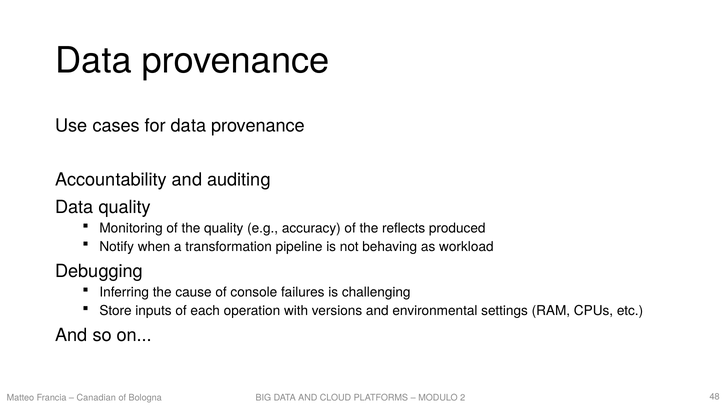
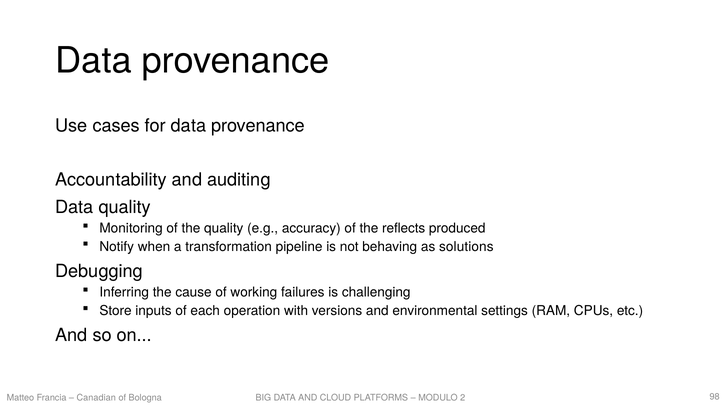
workload: workload -> solutions (466, 246)
console: console -> working (254, 292)
48: 48 -> 98 (715, 397)
